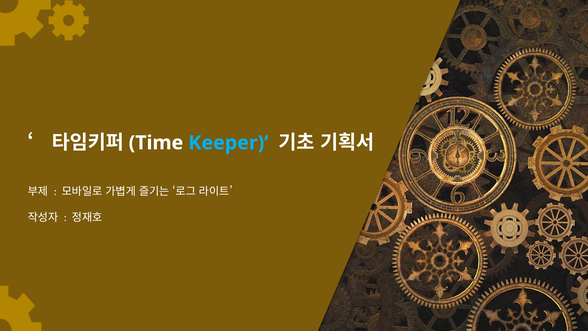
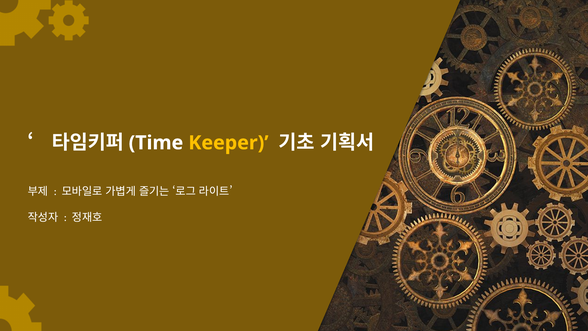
Keeper colour: light blue -> yellow (228, 143)
